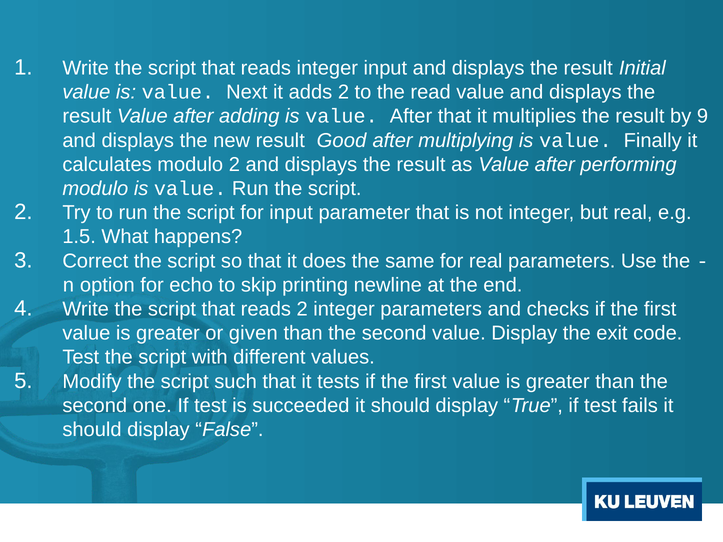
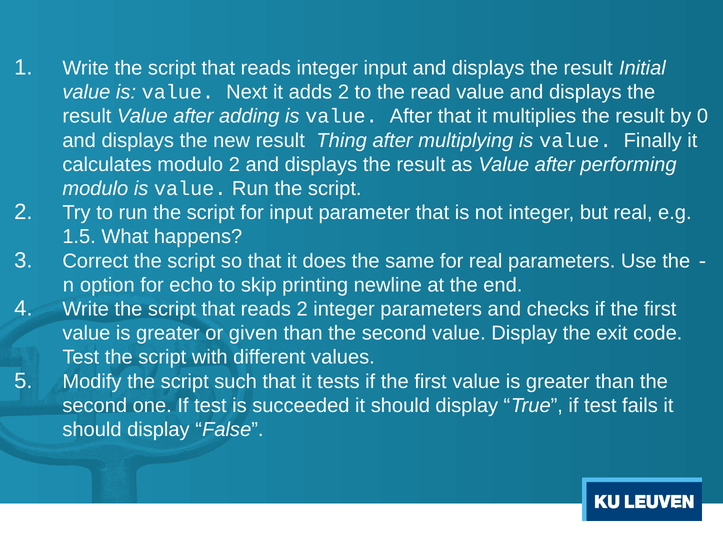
9: 9 -> 0 (703, 116)
Good: Good -> Thing (342, 141)
